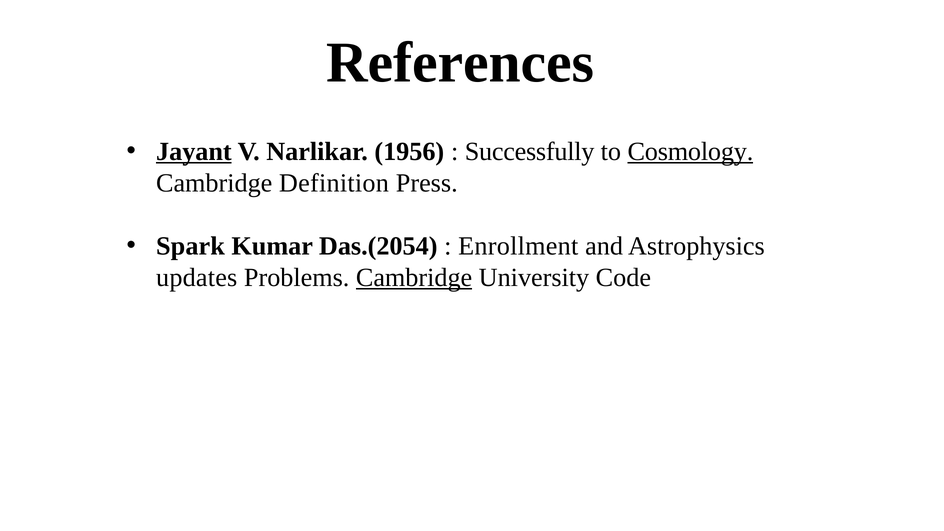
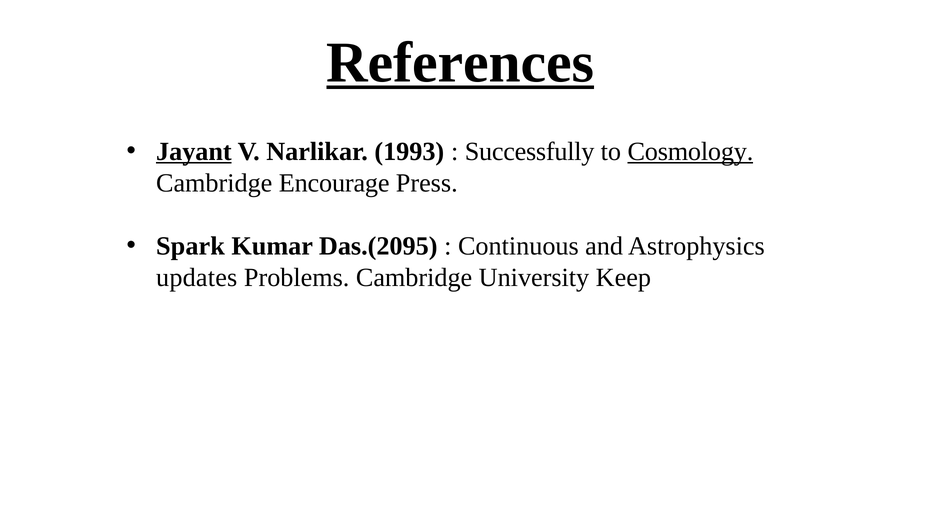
References underline: none -> present (460, 63)
1956: 1956 -> 1993 (409, 152)
Definition: Definition -> Encourage (334, 183)
Das.(2054: Das.(2054 -> Das.(2095 (378, 246)
Enrollment: Enrollment -> Continuous (518, 246)
Cambridge underline: present -> none (414, 278)
Code: Code -> Keep (623, 278)
